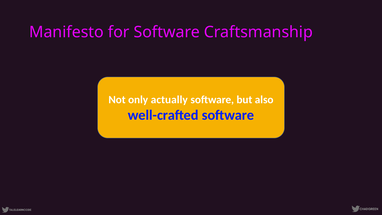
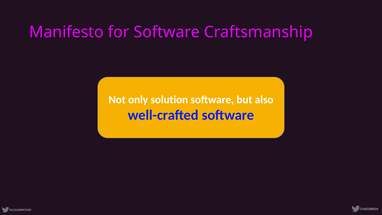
actually: actually -> solution (169, 100)
